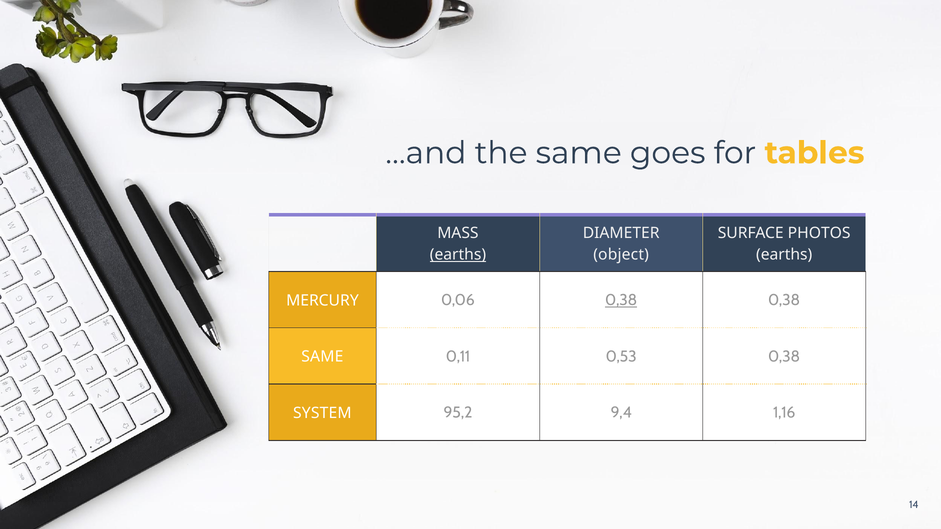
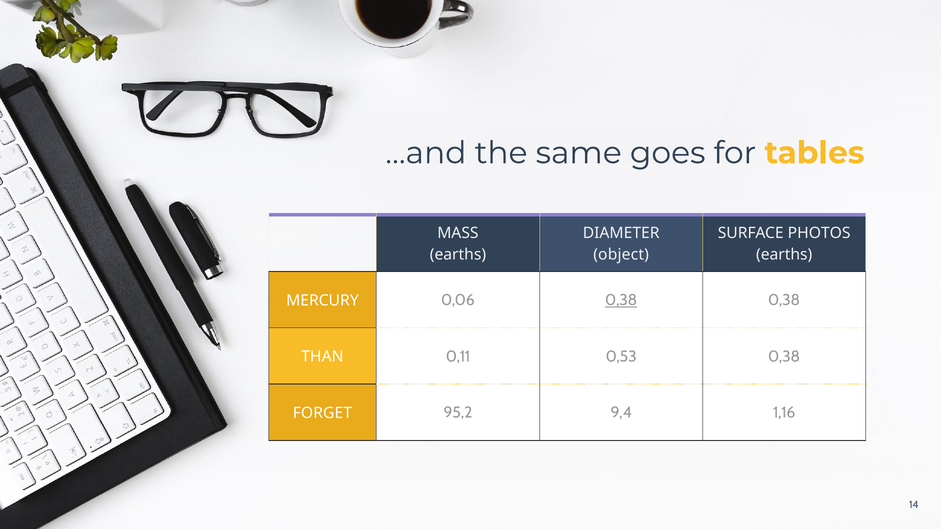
earths underline: present -> none (458, 255)
SAME: SAME -> THAN (322, 357)
SYSTEM: SYSTEM -> FORGET (322, 413)
